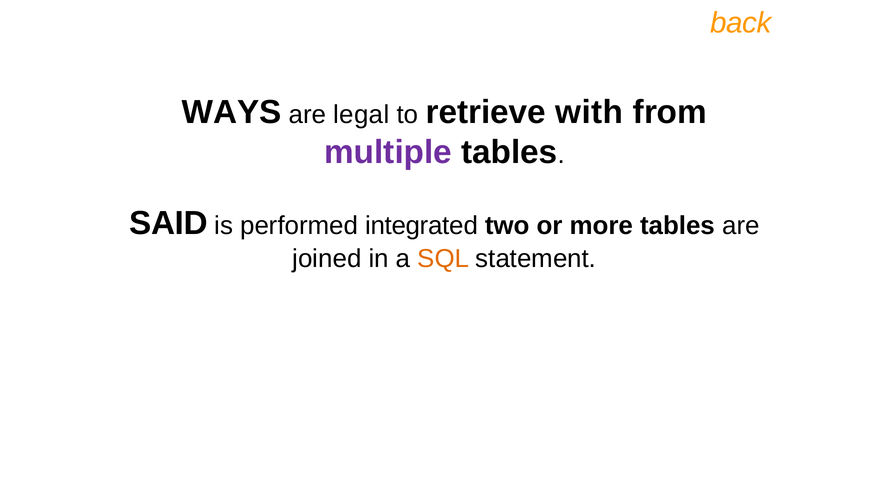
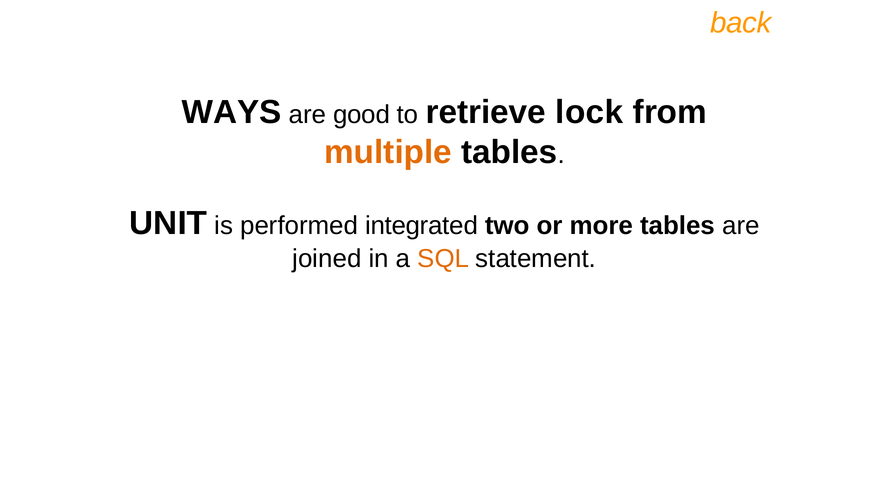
legal: legal -> good (362, 115)
with: with -> lock (589, 112)
multiple colour: purple -> orange (388, 152)
SAID: SAID -> UNIT (168, 223)
